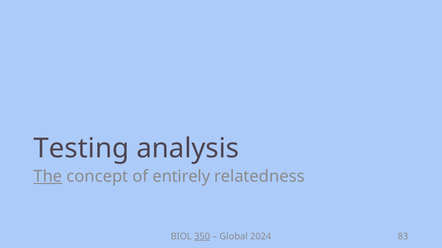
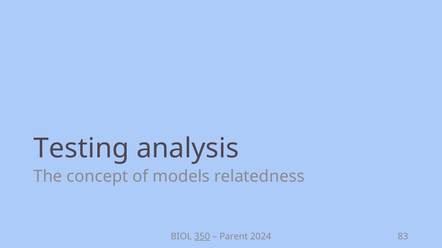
The underline: present -> none (48, 177)
entirely: entirely -> models (181, 177)
Global: Global -> Parent (234, 237)
